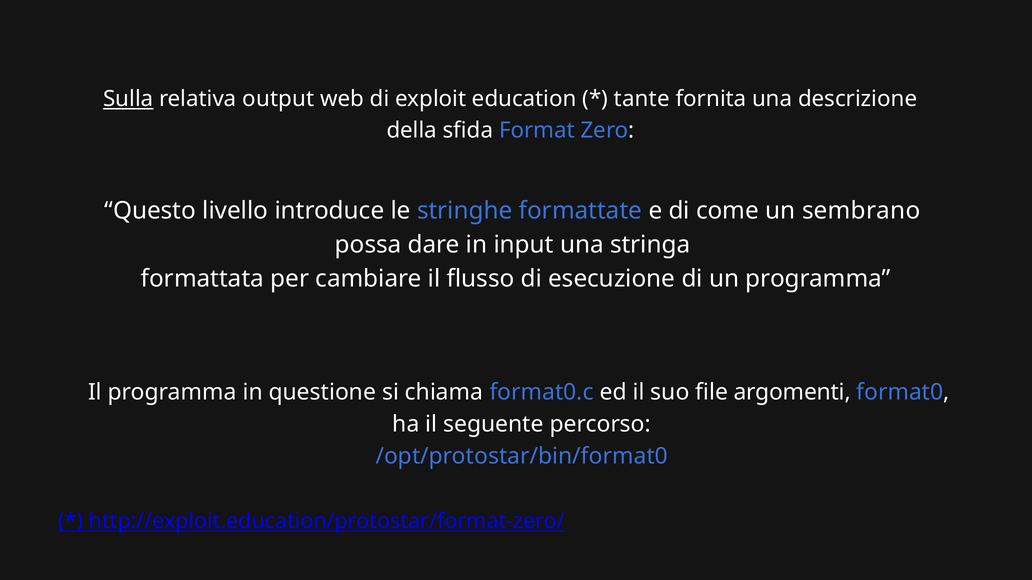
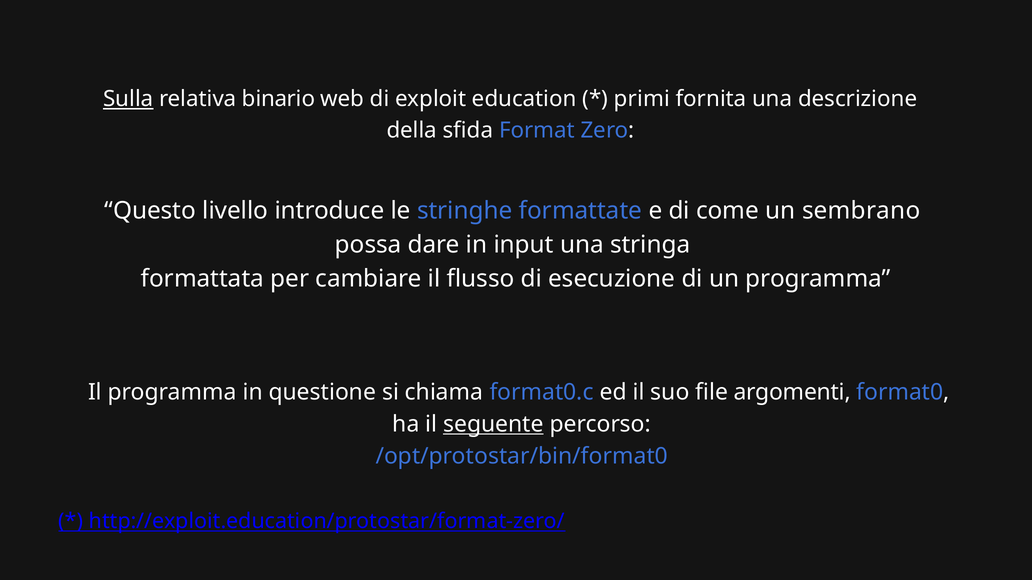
output: output -> binario (279, 99)
tante: tante -> primi (642, 99)
seguente underline: none -> present (493, 424)
